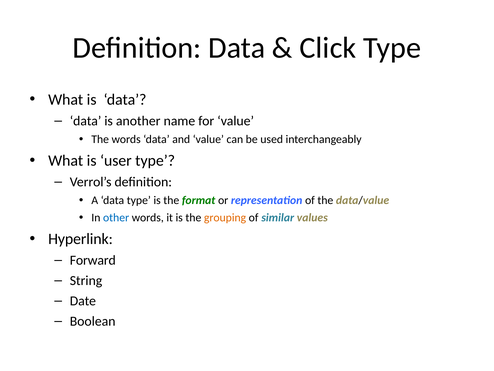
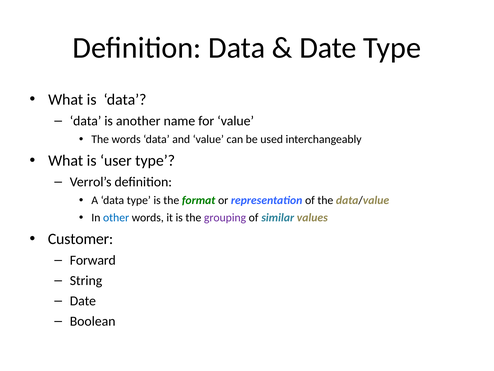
Click: Click -> Date (328, 48)
grouping colour: orange -> purple (225, 217)
Hyperlink: Hyperlink -> Customer (81, 239)
